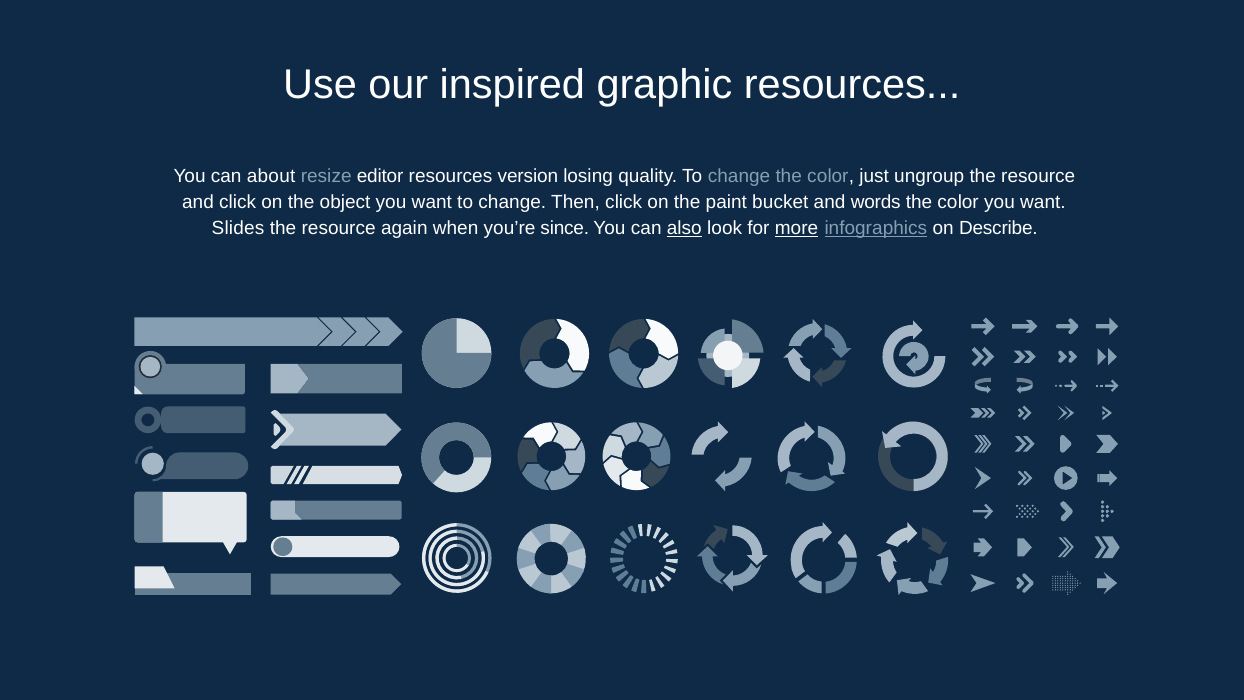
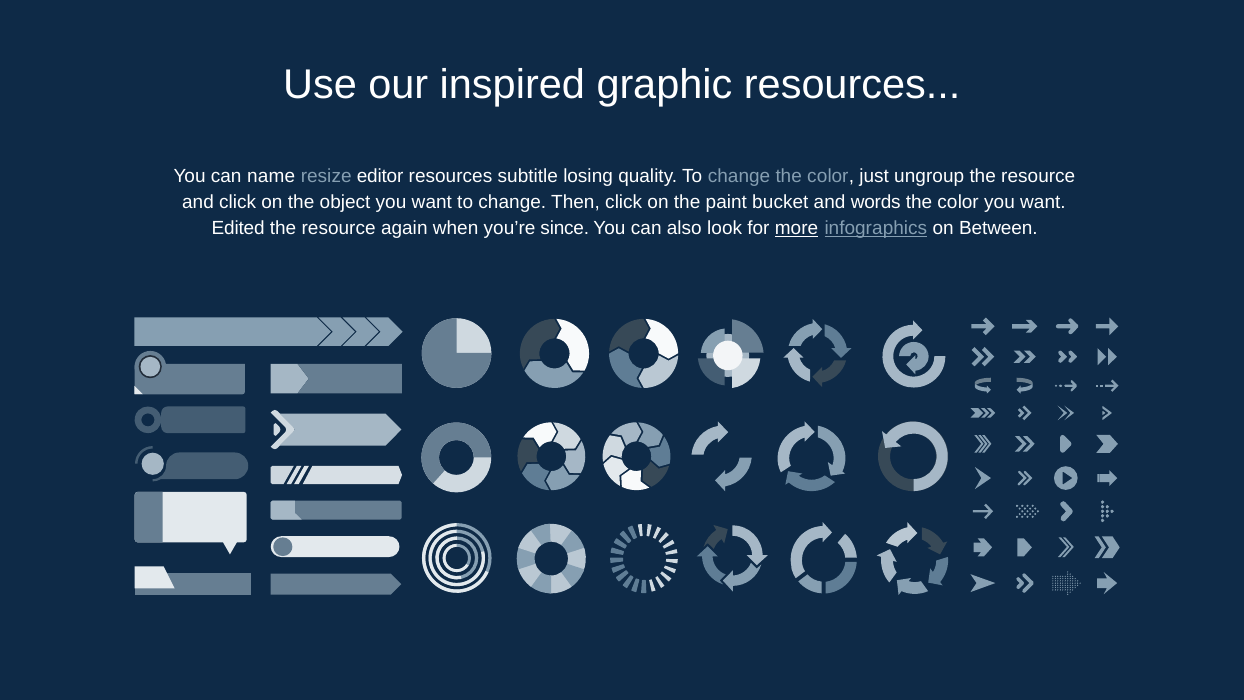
about: about -> name (271, 176)
version: version -> subtitle (528, 176)
Slides: Slides -> Edited (238, 228)
also underline: present -> none (684, 228)
Describe: Describe -> Between (998, 228)
